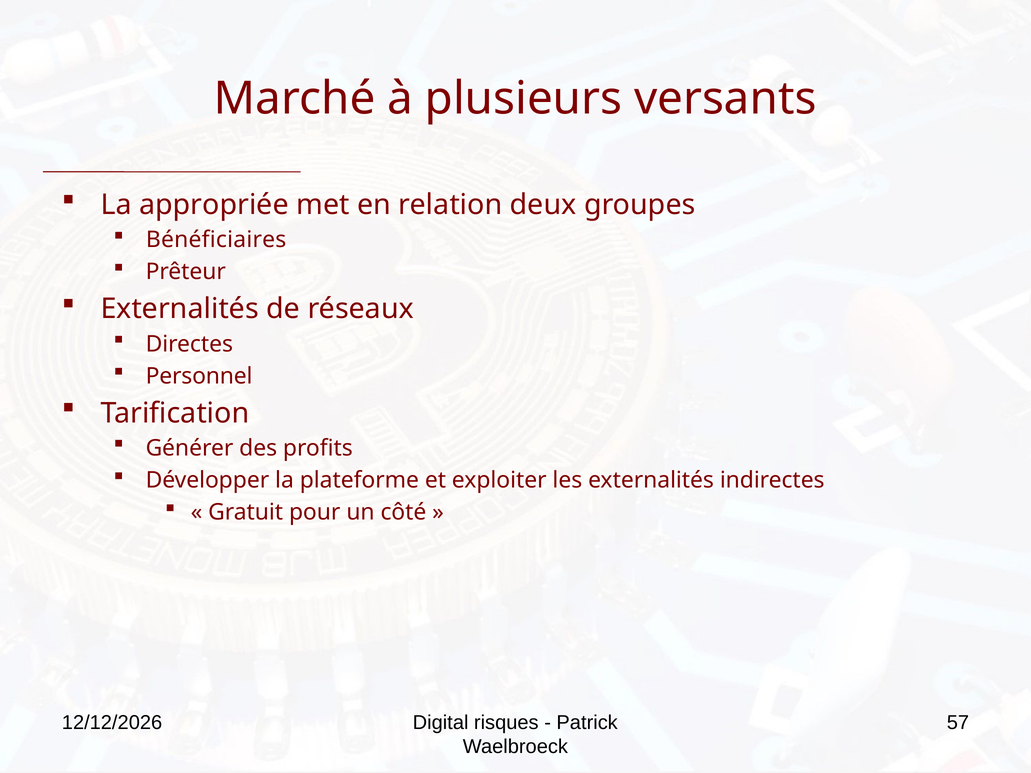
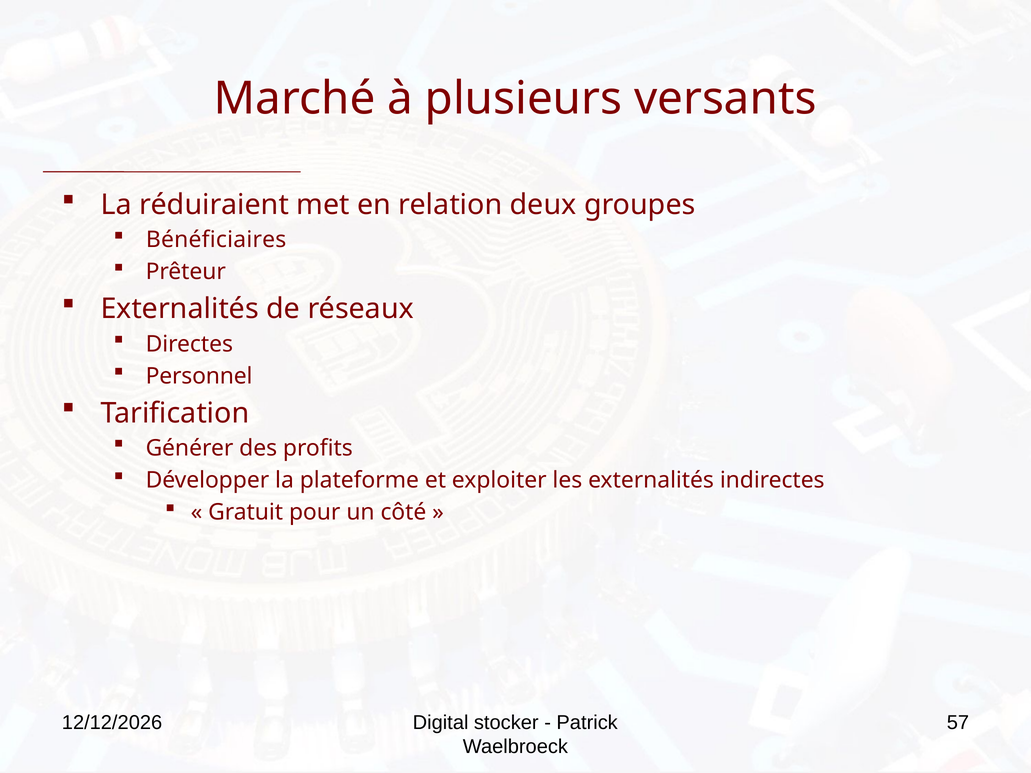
appropriée: appropriée -> réduiraient (214, 205)
risques: risques -> stocker (506, 723)
